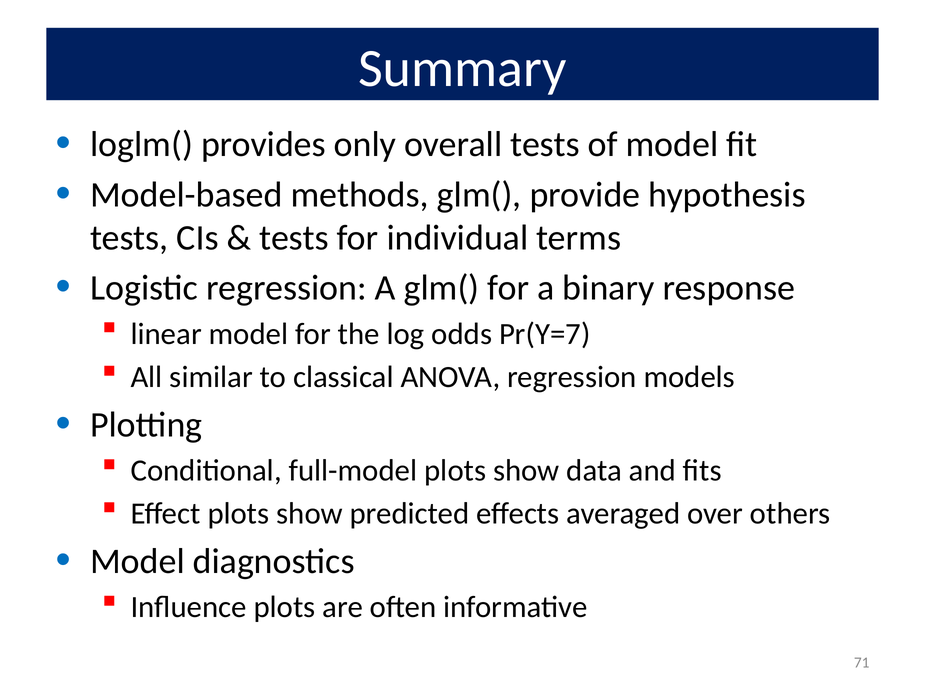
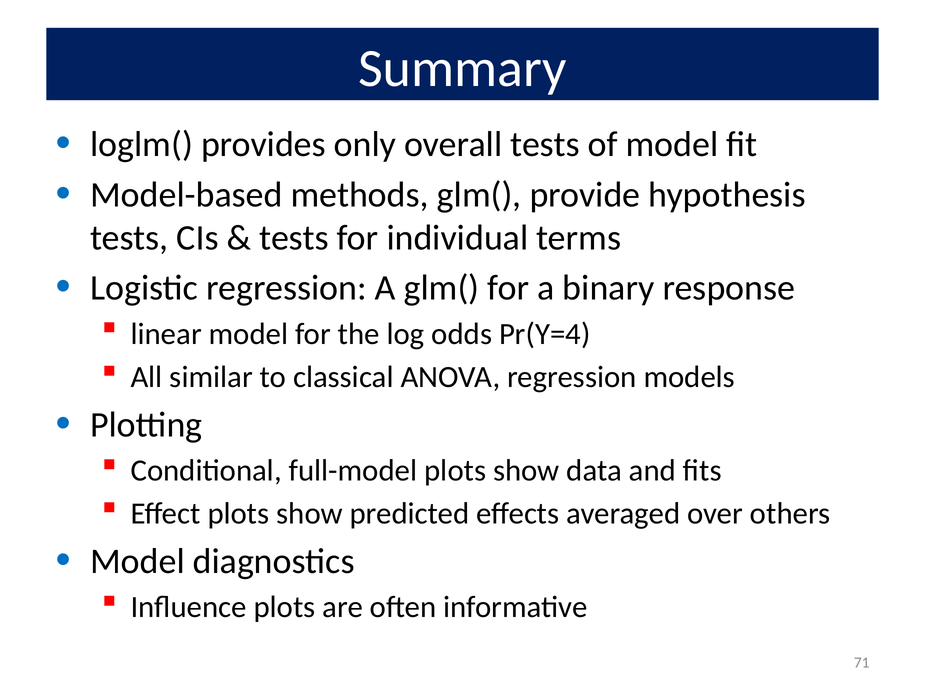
Pr(Y=7: Pr(Y=7 -> Pr(Y=4 (545, 334)
